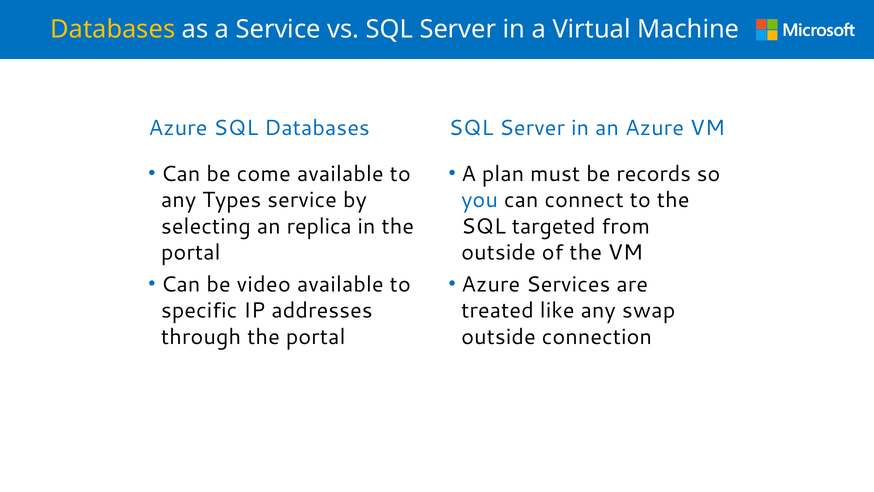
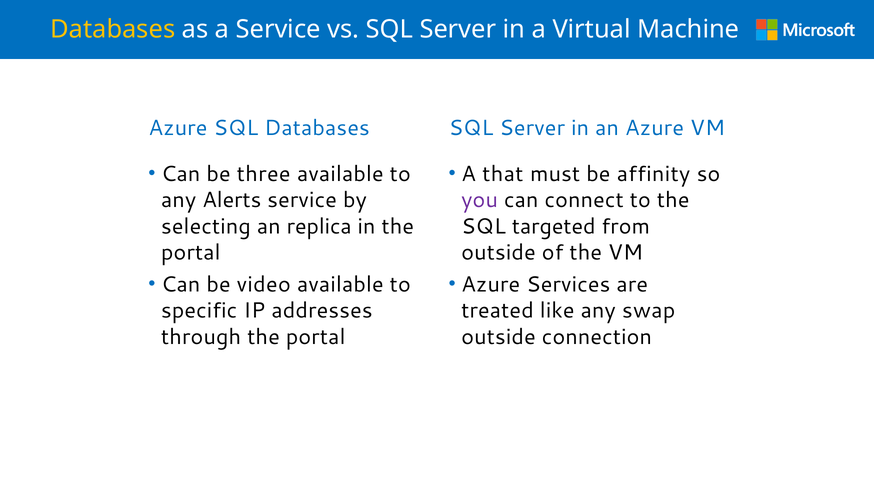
come: come -> three (264, 174)
plan: plan -> that (503, 174)
records: records -> affinity (653, 174)
Types: Types -> Alerts (232, 200)
you colour: blue -> purple (480, 200)
